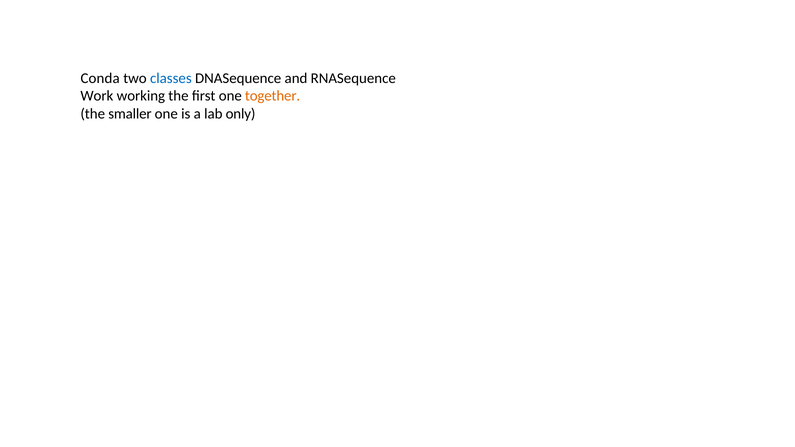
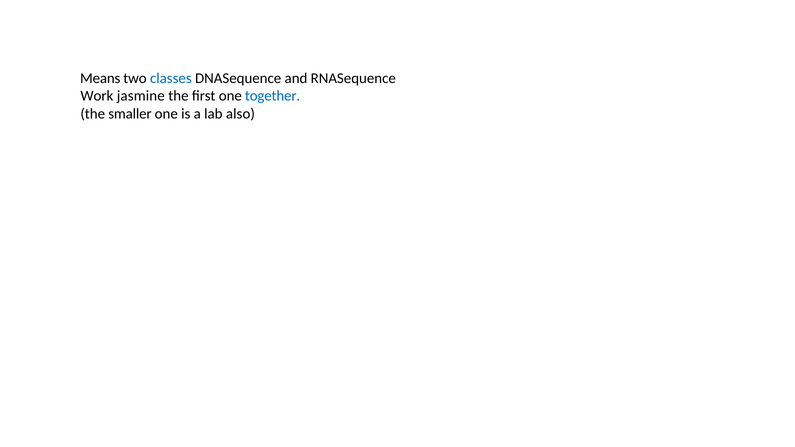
Conda: Conda -> Means (100, 78)
working: working -> jasmine (141, 96)
together colour: orange -> blue (273, 96)
only: only -> also (240, 114)
